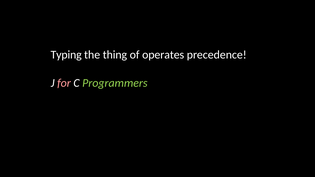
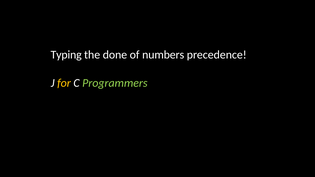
thing: thing -> done (115, 55)
operates: operates -> numbers (163, 55)
for colour: pink -> yellow (64, 83)
